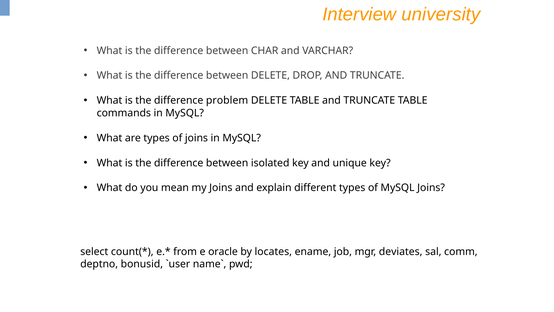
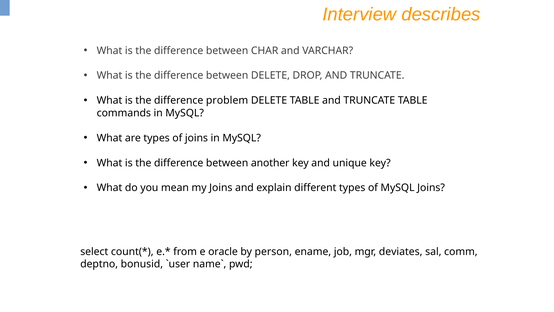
university: university -> describes (441, 14)
isolated: isolated -> another (270, 163)
locates: locates -> person (273, 251)
